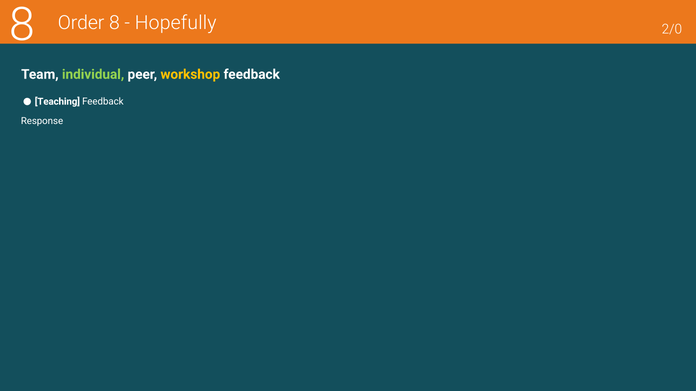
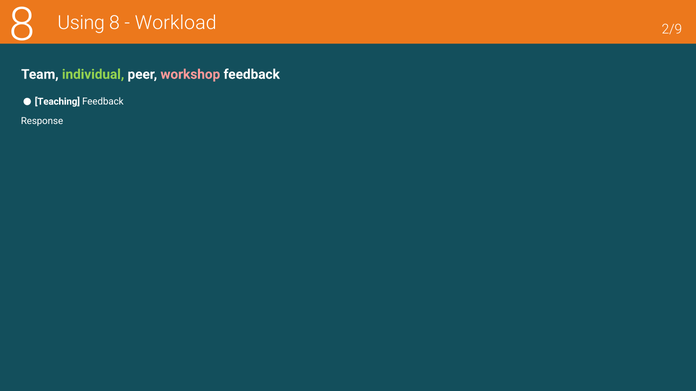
Order: Order -> Using (81, 23)
Hopefully: Hopefully -> Workload (176, 23)
2/0: 2/0 -> 2/9 (672, 30)
workshop colour: yellow -> pink (190, 74)
